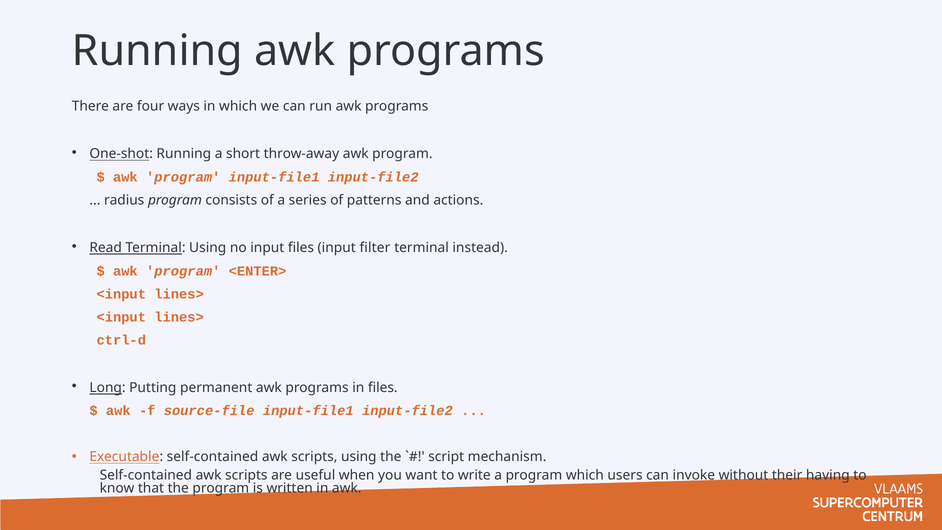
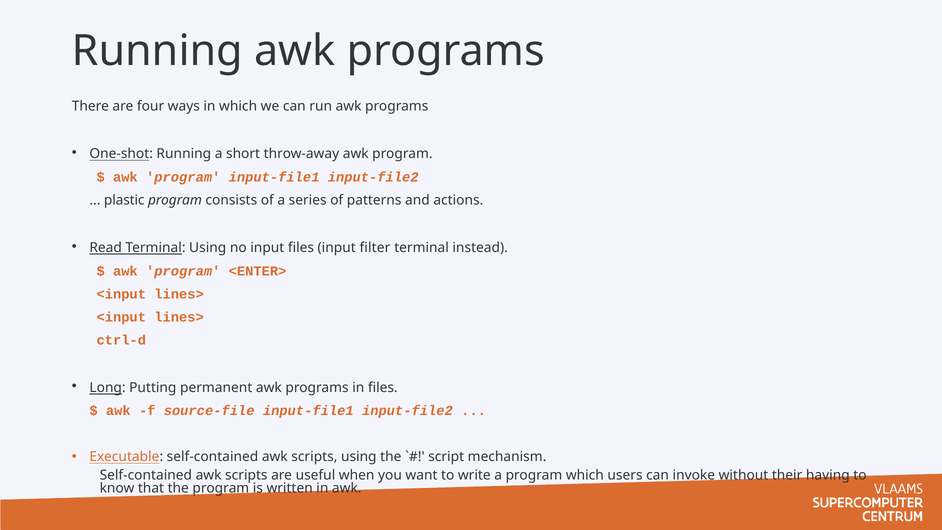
radius: radius -> plastic (124, 200)
